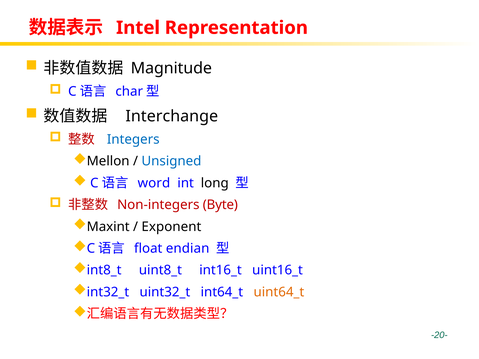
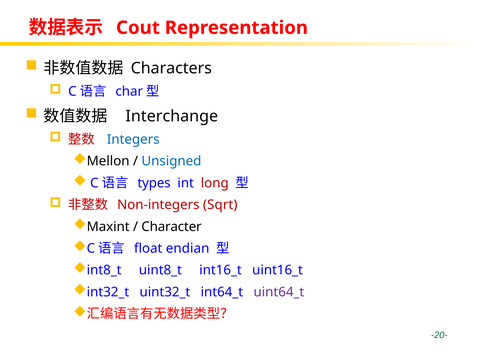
Intel: Intel -> Cout (138, 28)
Magnitude: Magnitude -> Characters (171, 68)
word: word -> types (154, 183)
long colour: black -> red (215, 183)
Byte: Byte -> Sqrt (220, 205)
Exponent: Exponent -> Character (172, 227)
uint64_t colour: orange -> purple (279, 292)
